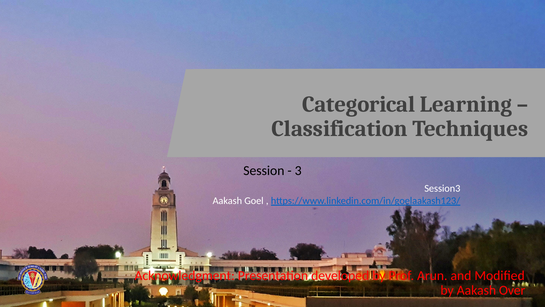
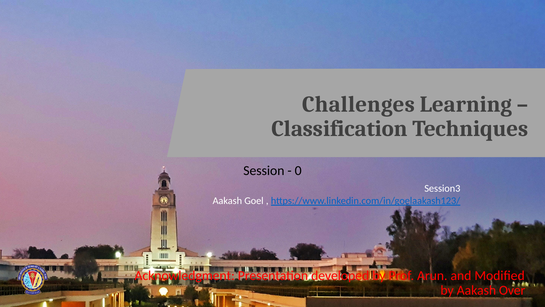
Categorical: Categorical -> Challenges (358, 104)
3: 3 -> 0 (298, 170)
